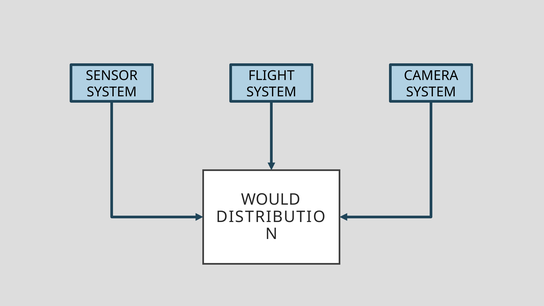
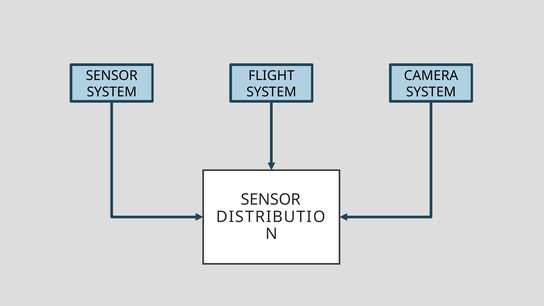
WOULD: WOULD -> SENSOR (271, 200)
